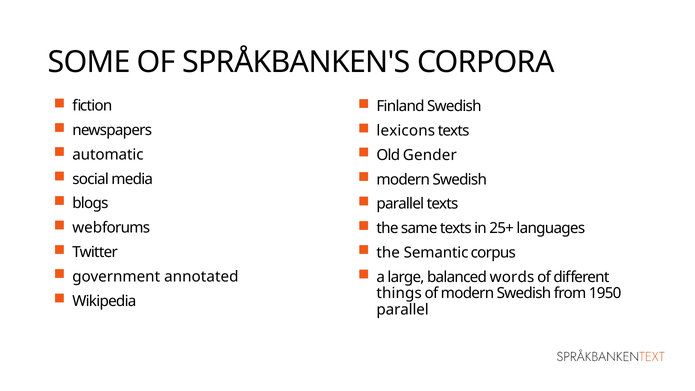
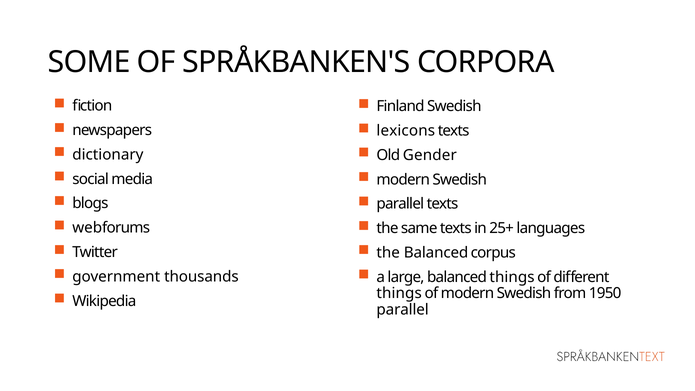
automatic: automatic -> dictionary (108, 155)
the Semantic: Semantic -> Balanced (436, 253)
annotated: annotated -> thousands (201, 277)
balanced words: words -> things (512, 277)
